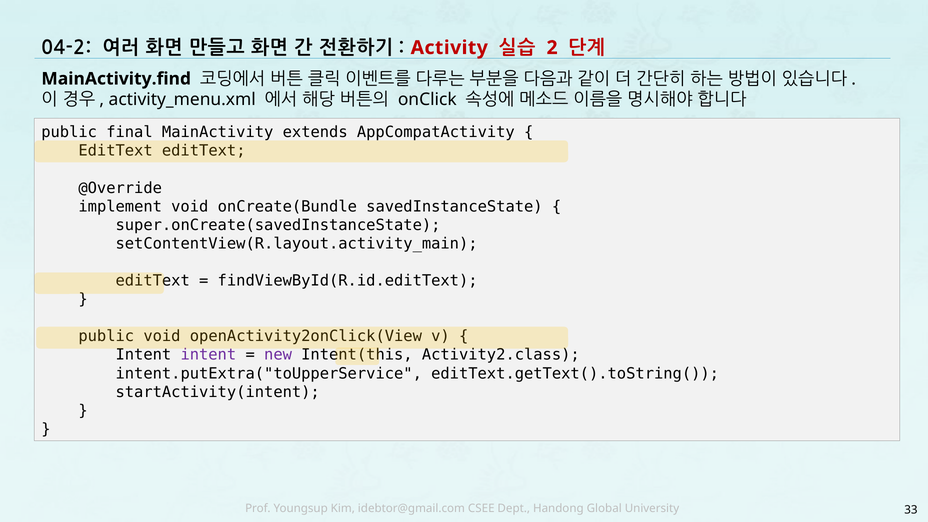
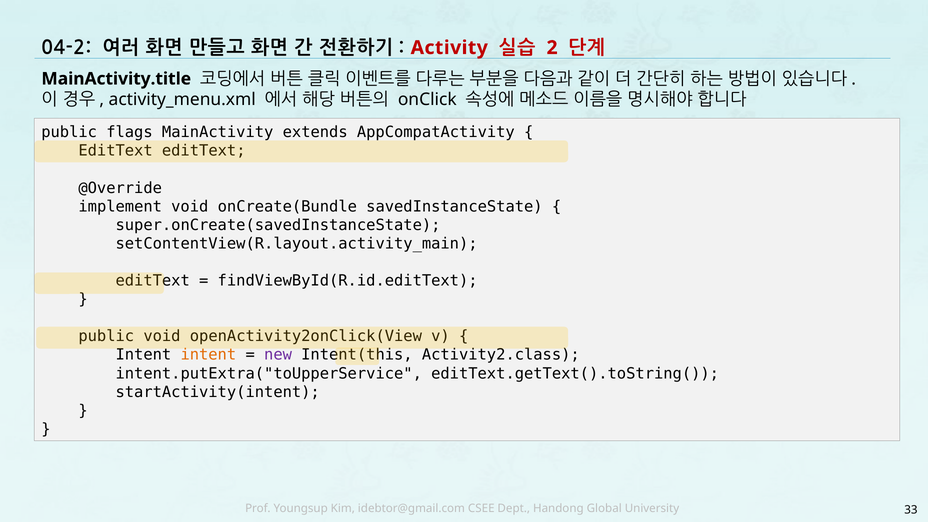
MainActivity.find: MainActivity.find -> MainActivity.title (116, 79)
final: final -> flags (129, 132)
intent colour: purple -> orange (208, 355)
